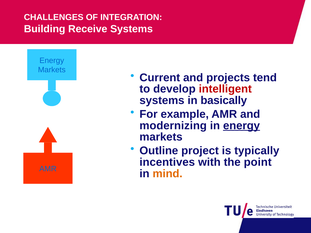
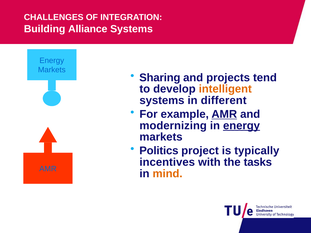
Receive: Receive -> Alliance (88, 29)
Current: Current -> Sharing (160, 78)
intelligent colour: red -> orange (225, 89)
basically: basically -> different (224, 101)
AMR underline: none -> present (224, 114)
Outline: Outline -> Politics (159, 151)
point: point -> tasks (258, 162)
